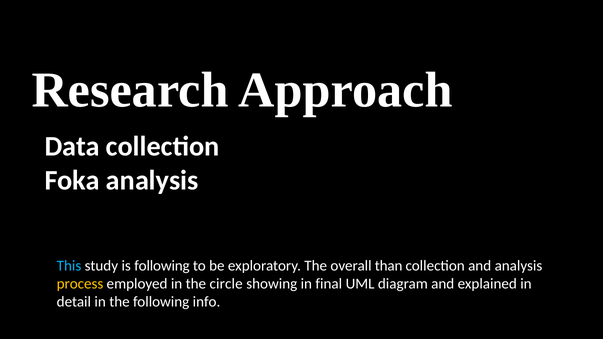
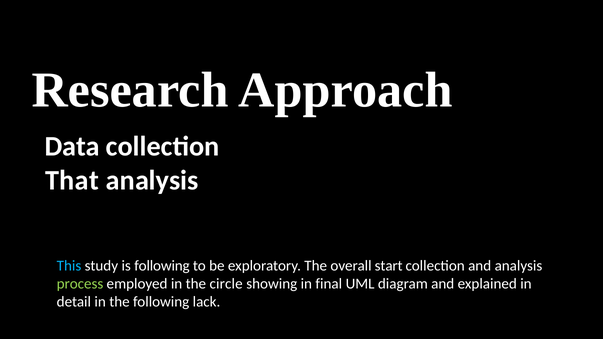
Foka: Foka -> That (72, 180)
than: than -> start (389, 266)
process colour: yellow -> light green (80, 284)
info: info -> lack (207, 302)
